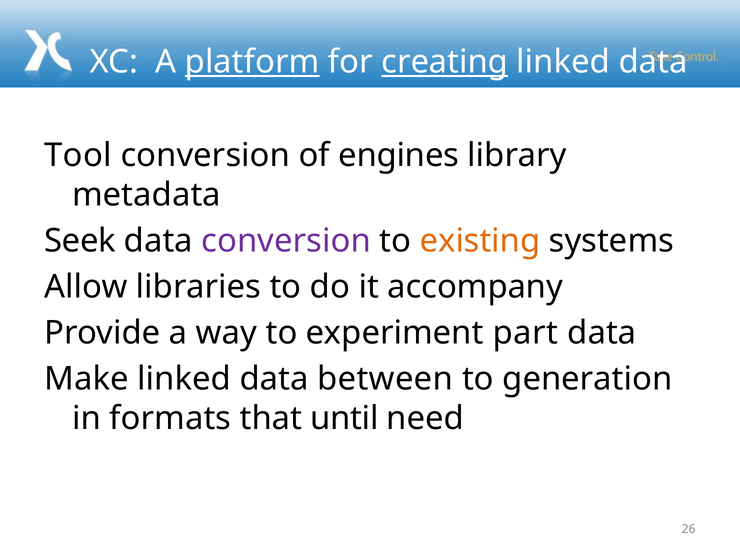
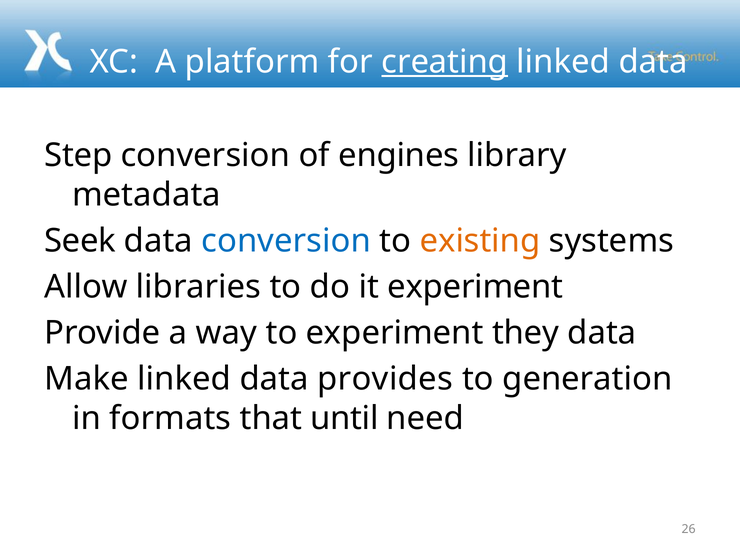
platform underline: present -> none (252, 62)
Tool: Tool -> Step (78, 155)
conversion colour: purple -> blue (286, 241)
it accompany: accompany -> experiment (475, 287)
part: part -> they (526, 333)
between: between -> provides (385, 379)
